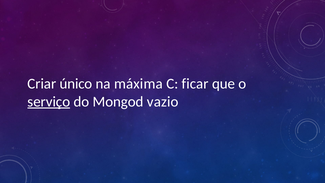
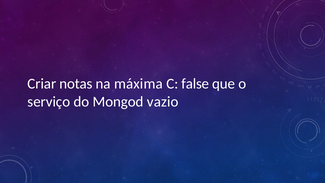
único: único -> notas (76, 84)
ficar: ficar -> false (195, 84)
serviço underline: present -> none (49, 101)
